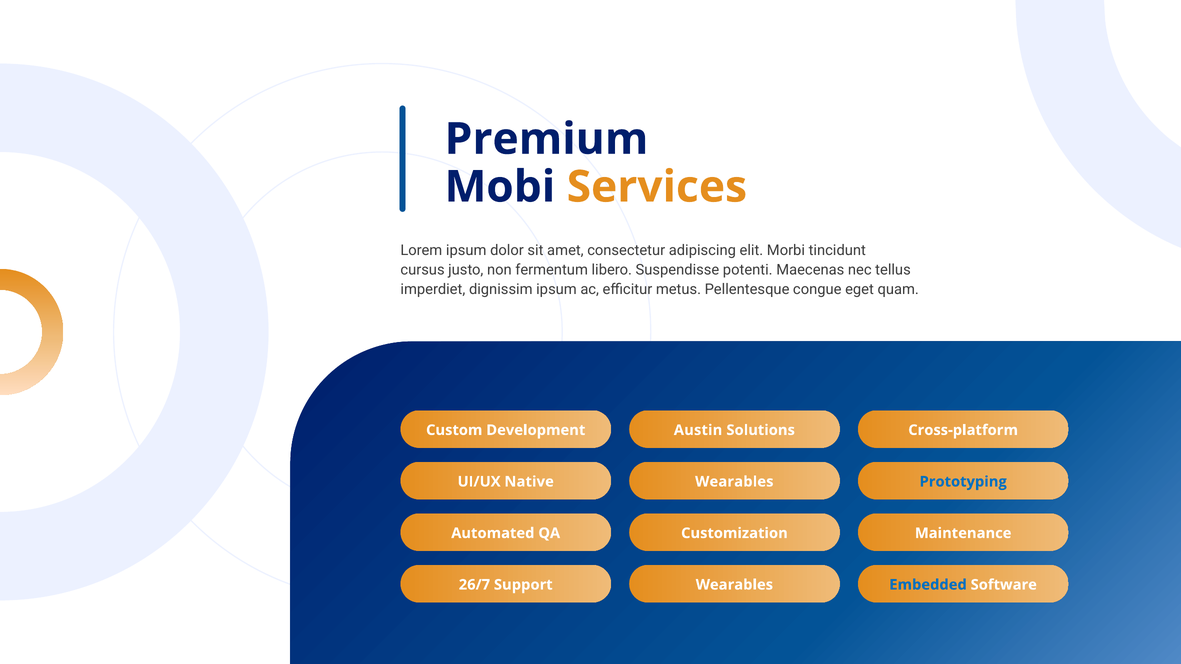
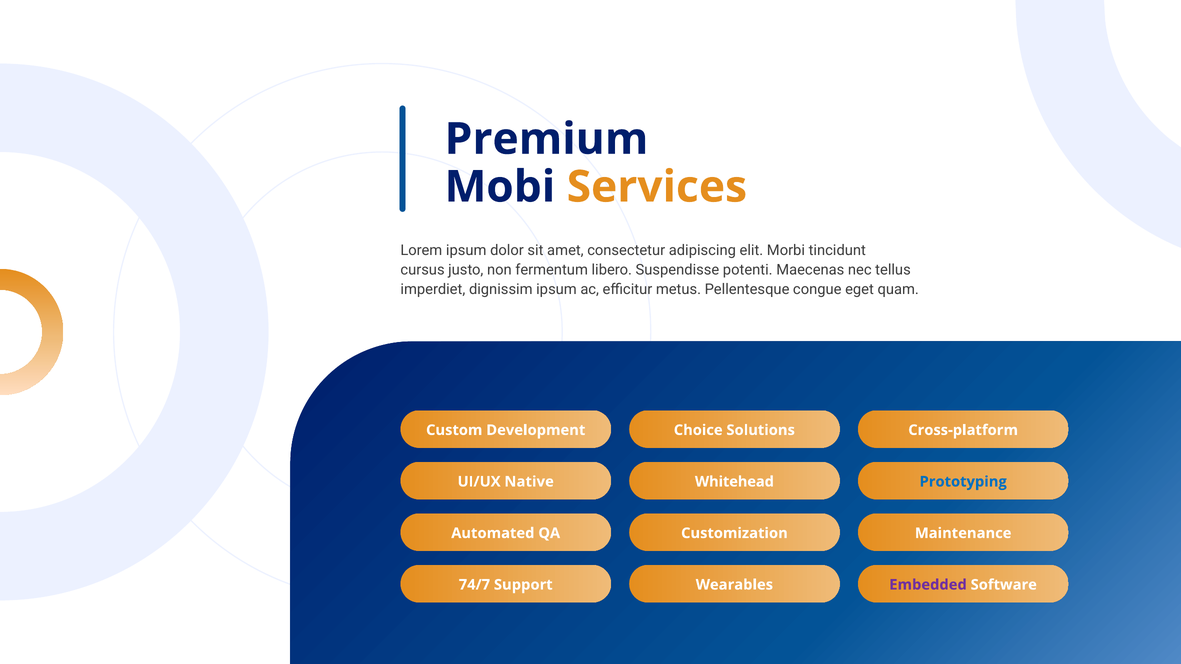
Austin: Austin -> Choice (698, 430)
Wearables: Wearables -> Whitehead (734, 482)
26/7: 26/7 -> 74/7 (474, 585)
Embedded colour: blue -> purple (928, 585)
